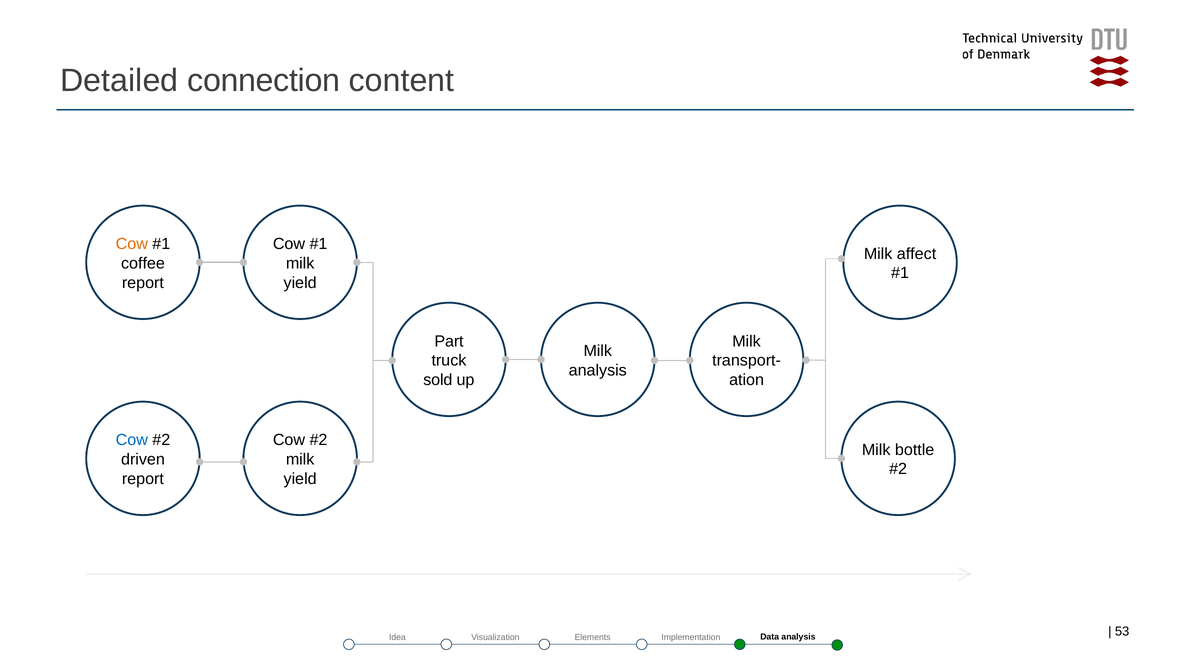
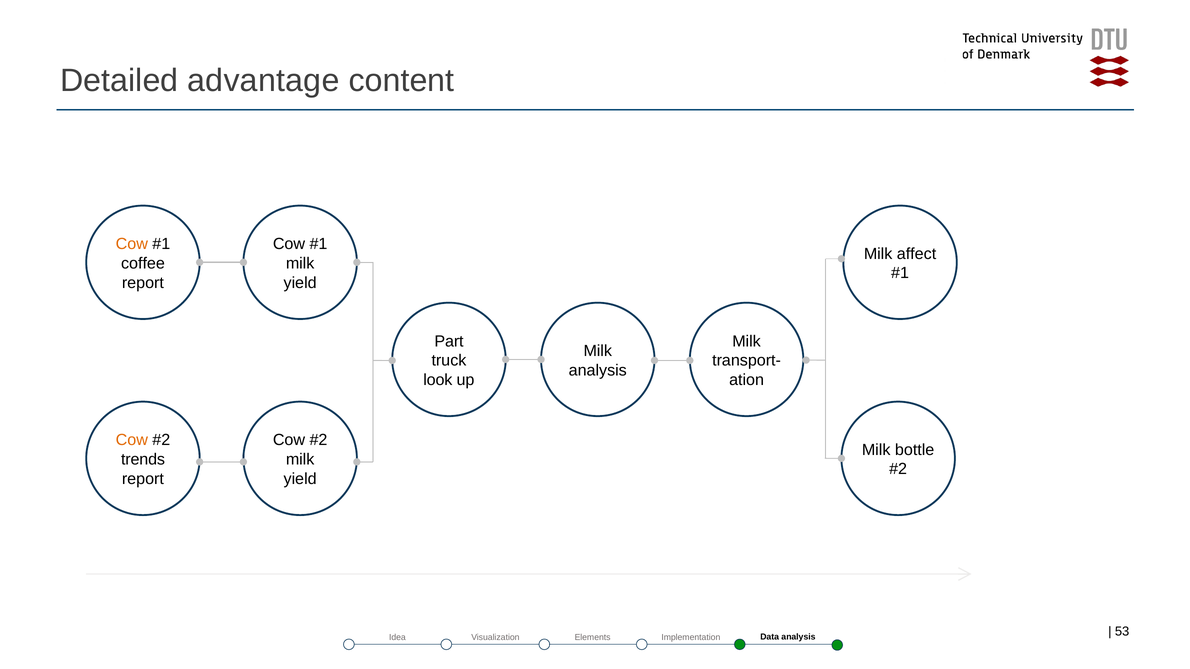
connection: connection -> advantage (263, 81)
sold: sold -> look (438, 380)
Cow colour: blue -> orange (132, 440)
driven: driven -> trends (143, 460)
